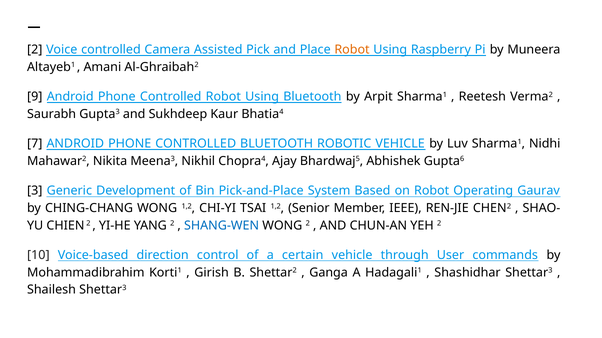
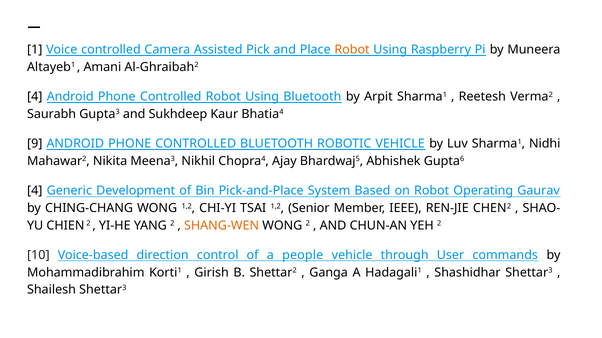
2: 2 -> 1 (35, 50)
9: 9 -> 4 (35, 97)
7: 7 -> 9 (35, 144)
3: 3 -> 4 (35, 191)
SHANG-WEN colour: blue -> orange (222, 226)
certain: certain -> people (303, 256)
